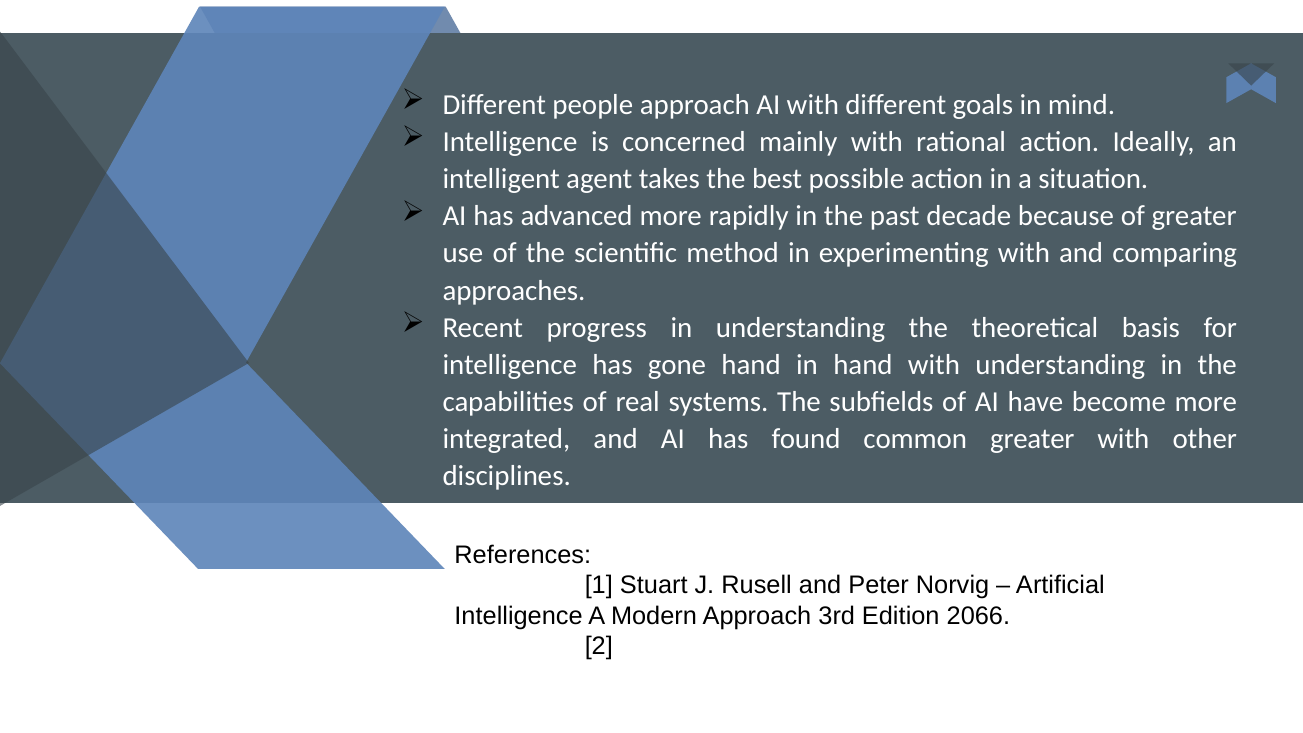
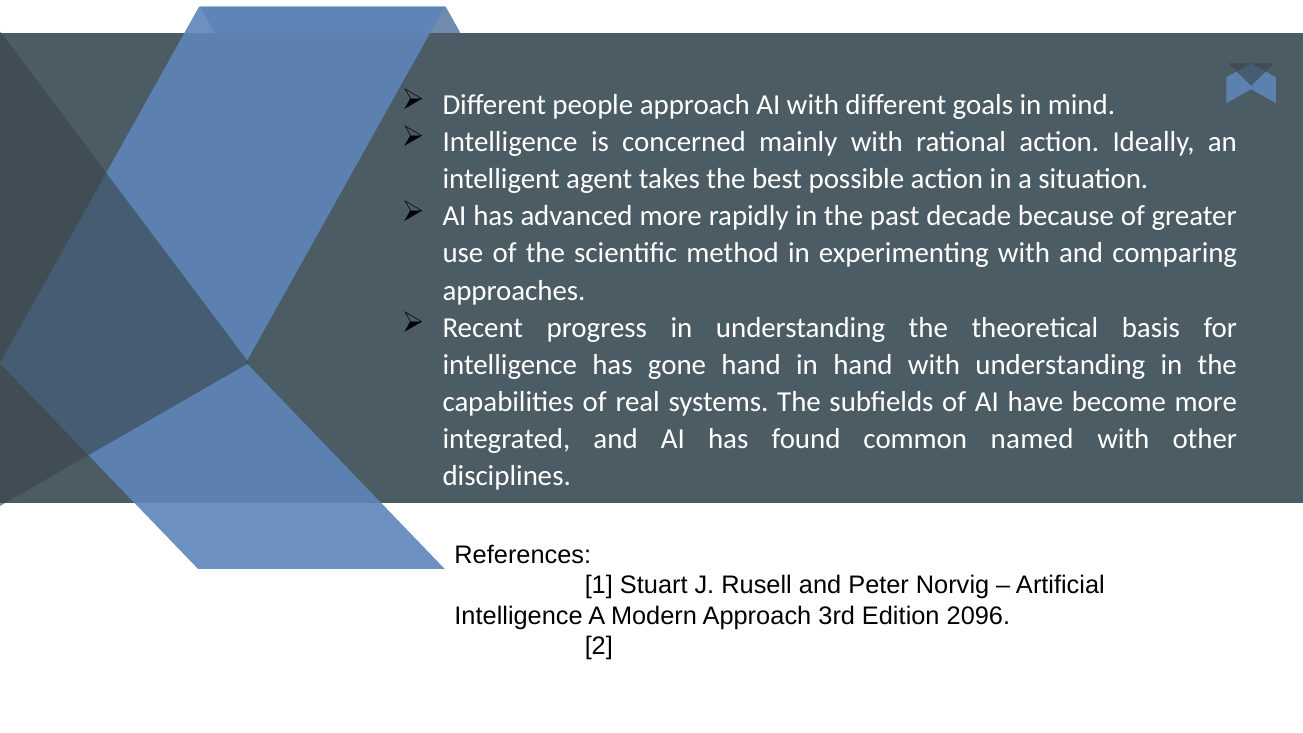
common greater: greater -> named (1032, 439)
2066: 2066 -> 2096 (978, 616)
